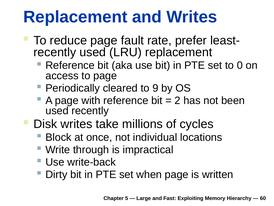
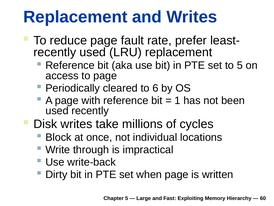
to 0: 0 -> 5 (240, 65)
9: 9 -> 6 (155, 88)
2: 2 -> 1 (178, 100)
